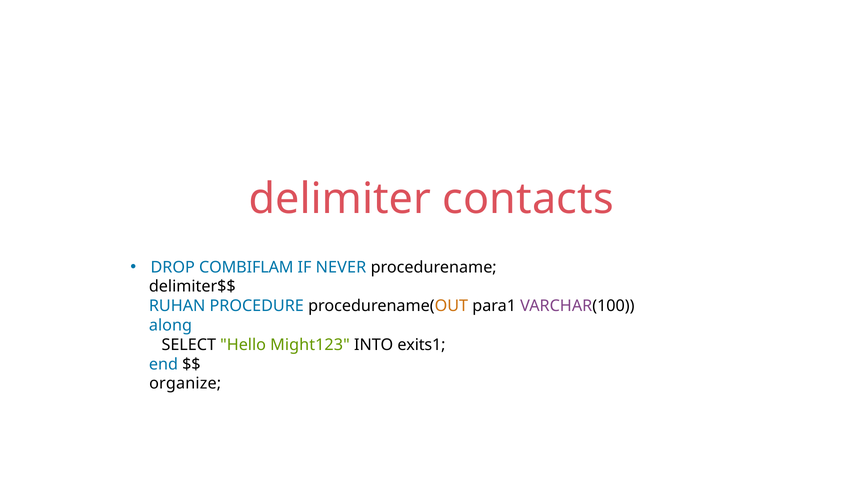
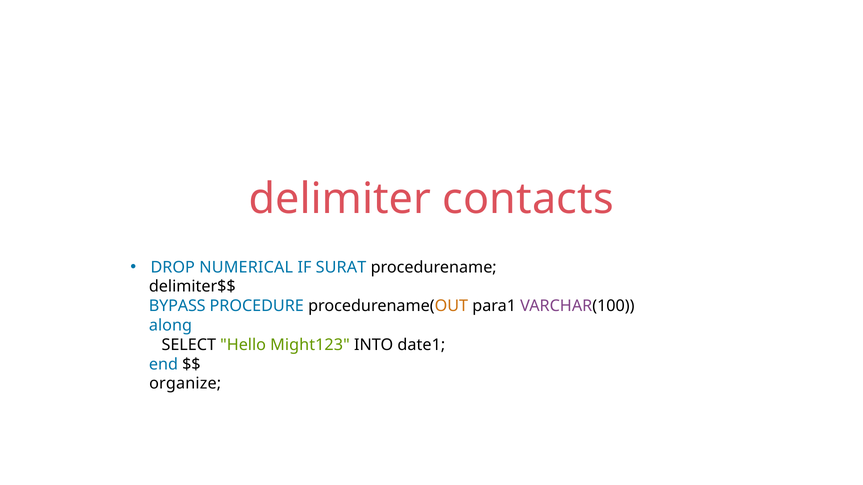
COMBIFLAM: COMBIFLAM -> NUMERICAL (246, 267)
NEVER: NEVER -> SURAT (341, 267)
RUHAN: RUHAN -> BYPASS (177, 306)
exits1: exits1 -> date1 (421, 345)
